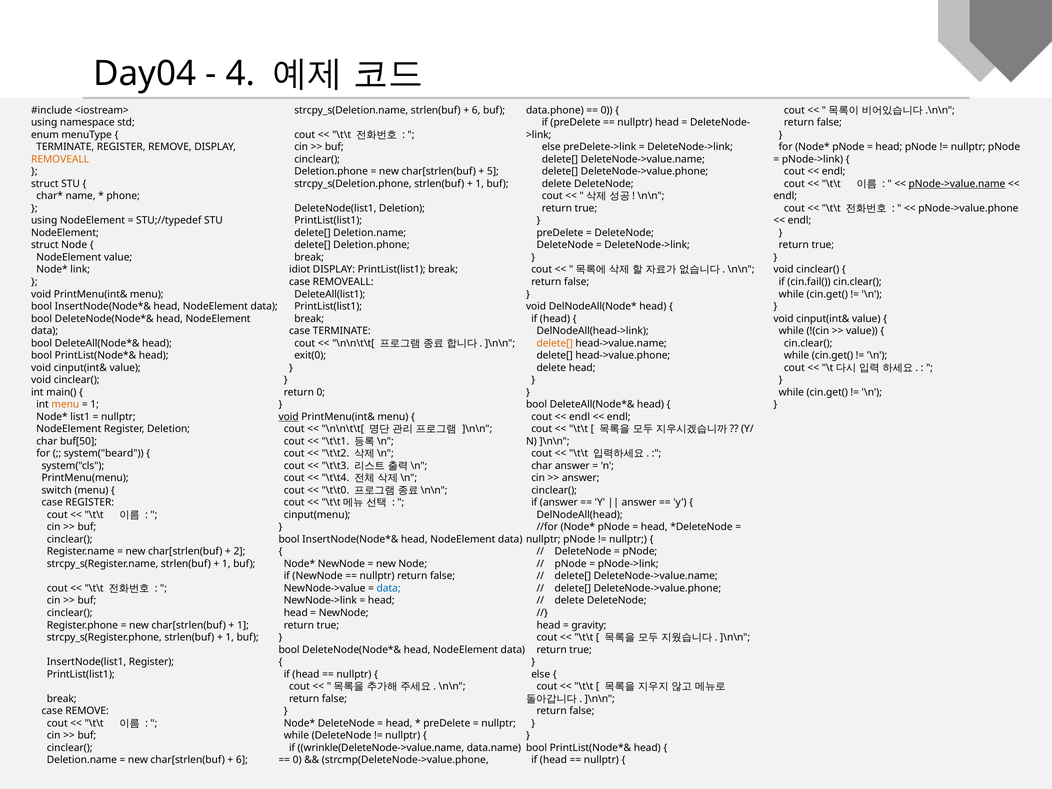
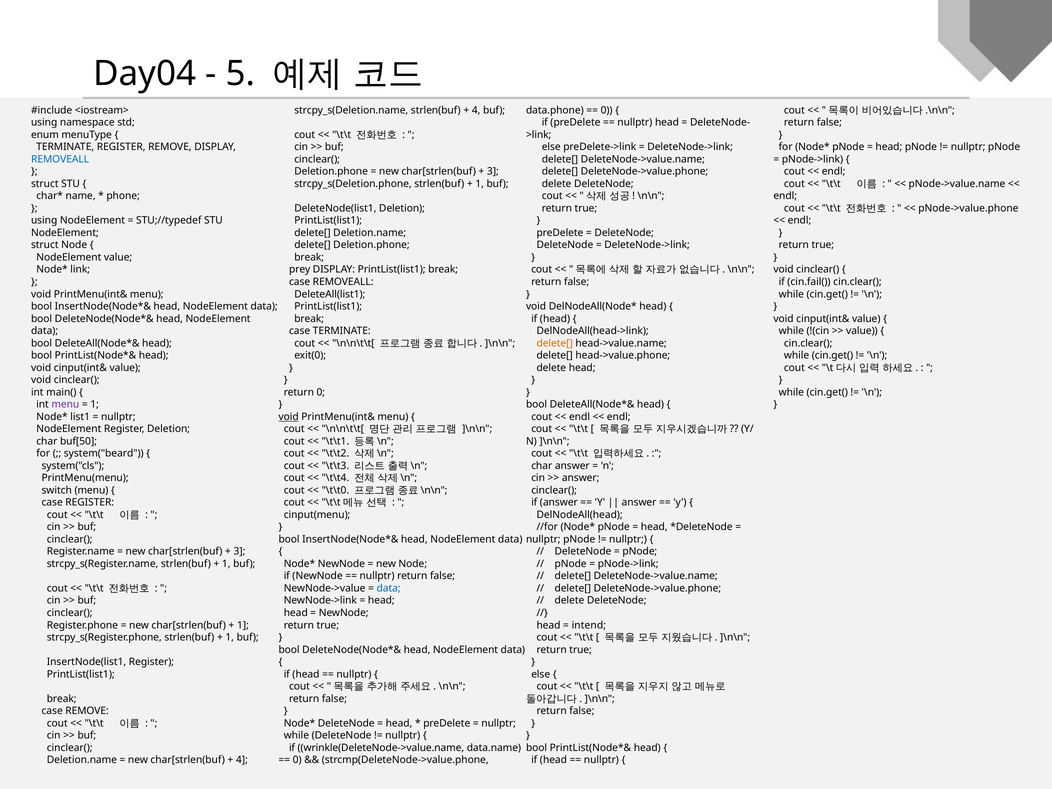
4: 4 -> 5 (241, 74)
6: 6 -> 4 (476, 110)
REMOVEALL colour: orange -> blue (60, 159)
5: 5 -> 3 (493, 172)
pNode->value.name underline: present -> none (957, 184)
idiot: idiot -> prey (300, 270)
menu colour: orange -> purple (65, 404)
2: 2 -> 3 (239, 552)
gravity: gravity -> intend (589, 625)
6: 6 -> 4 (242, 760)
